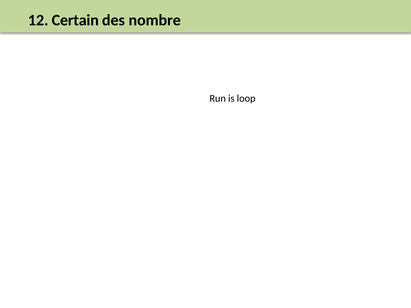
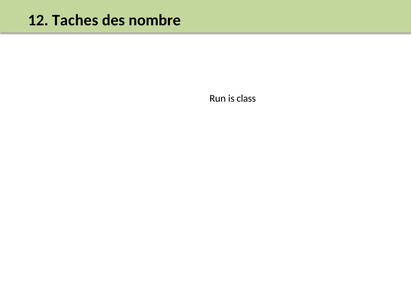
Certain: Certain -> Taches (75, 20)
loop: loop -> class (246, 99)
